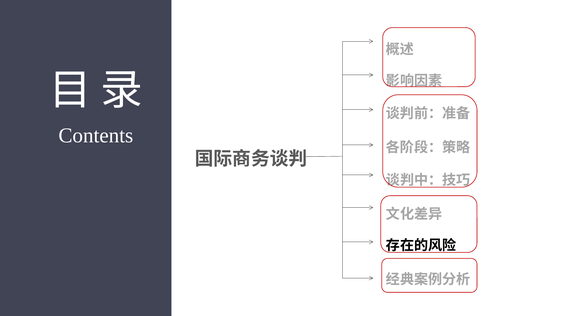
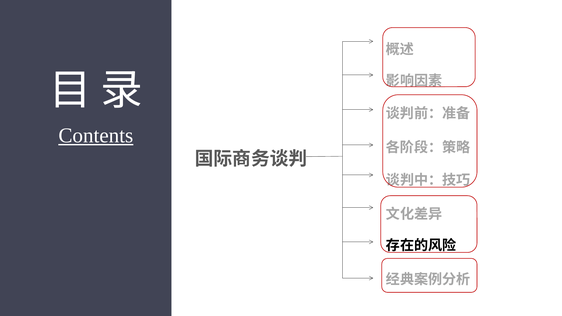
Contents underline: none -> present (96, 136)
